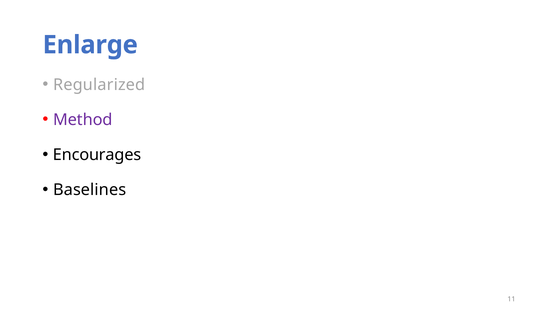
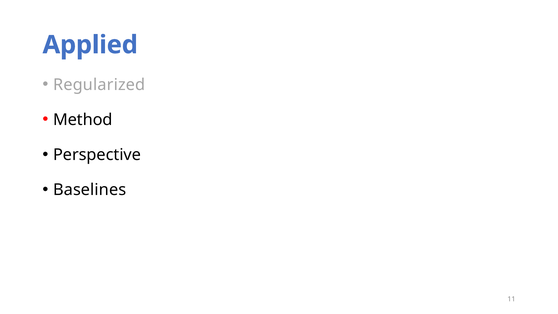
Enlarge: Enlarge -> Applied (90, 45)
Method colour: purple -> black (83, 120)
Encourages: Encourages -> Perspective (97, 155)
